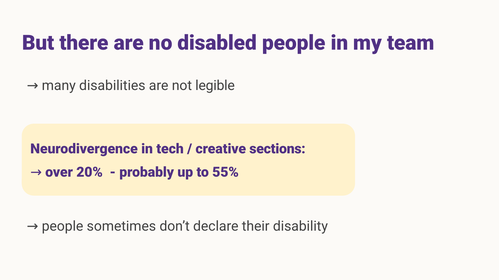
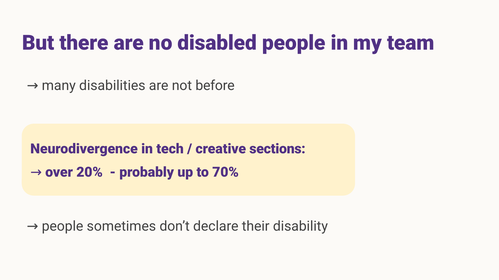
legible: legible -> before (215, 86)
55%: 55% -> 70% (226, 173)
